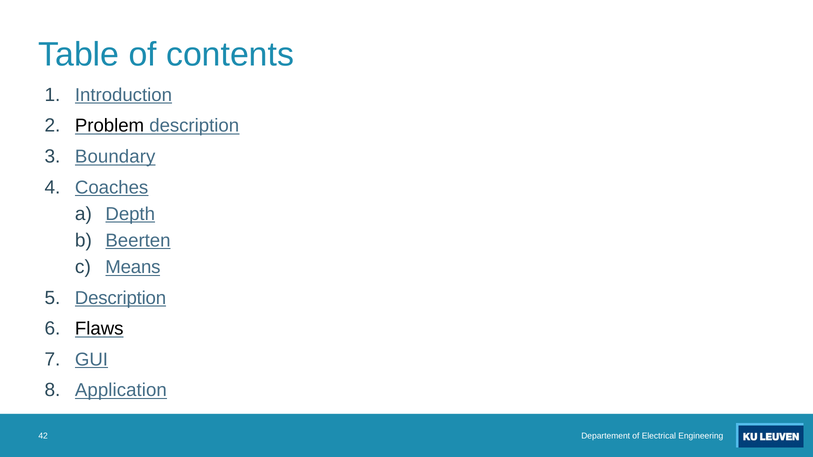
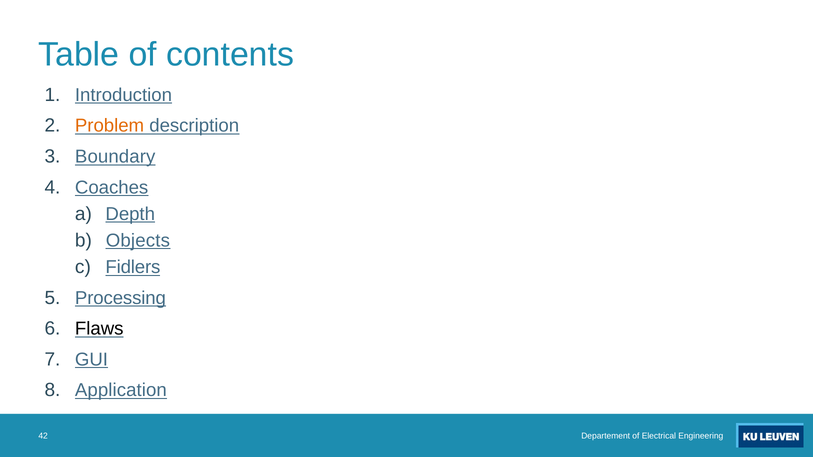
Problem colour: black -> orange (110, 126)
Beerten: Beerten -> Objects (138, 241)
Means: Means -> Fidlers (133, 267)
Description: Description -> Processing (120, 298)
